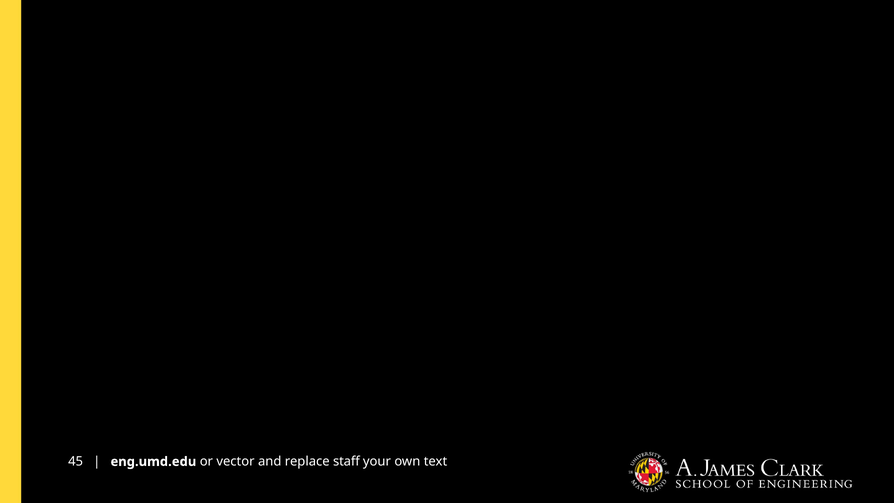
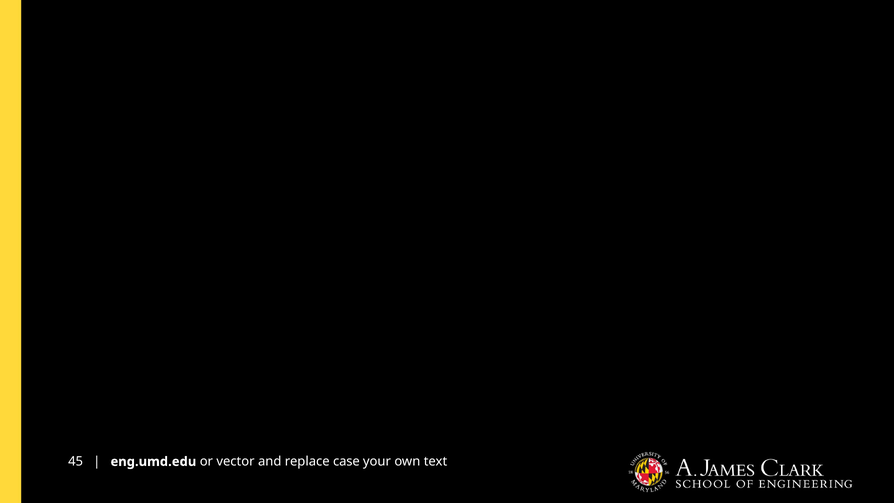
staff: staff -> case (346, 462)
